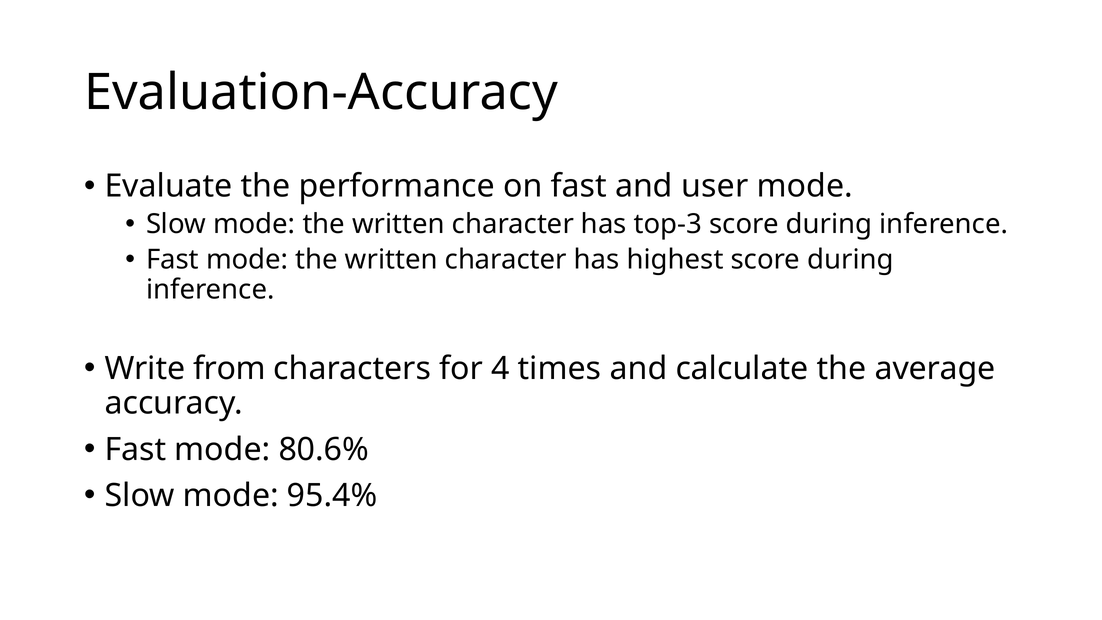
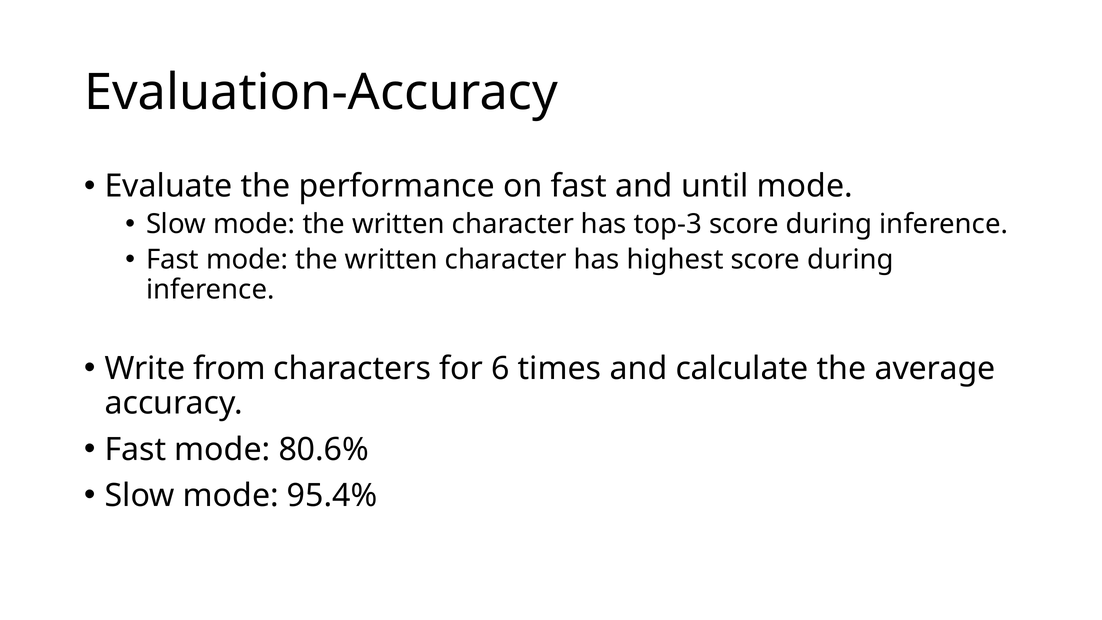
user: user -> until (715, 186)
4: 4 -> 6 (500, 369)
